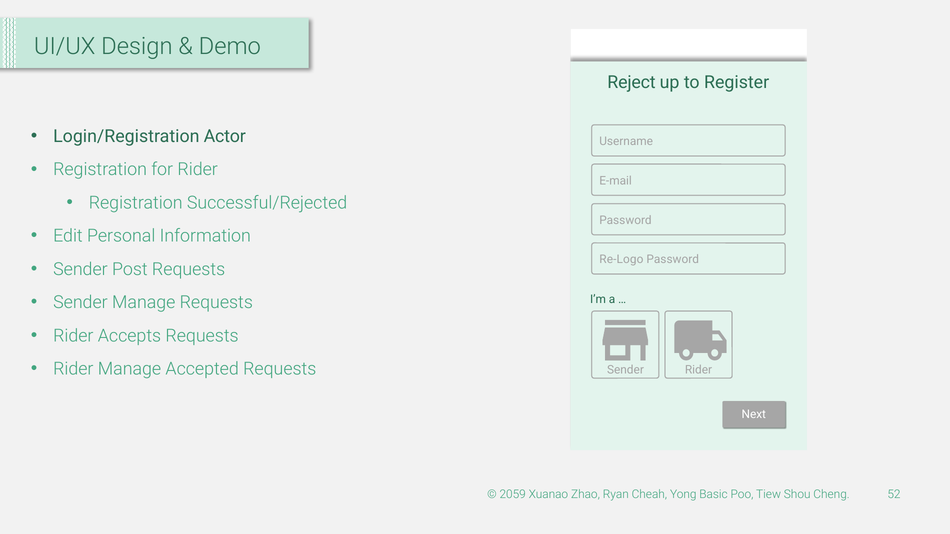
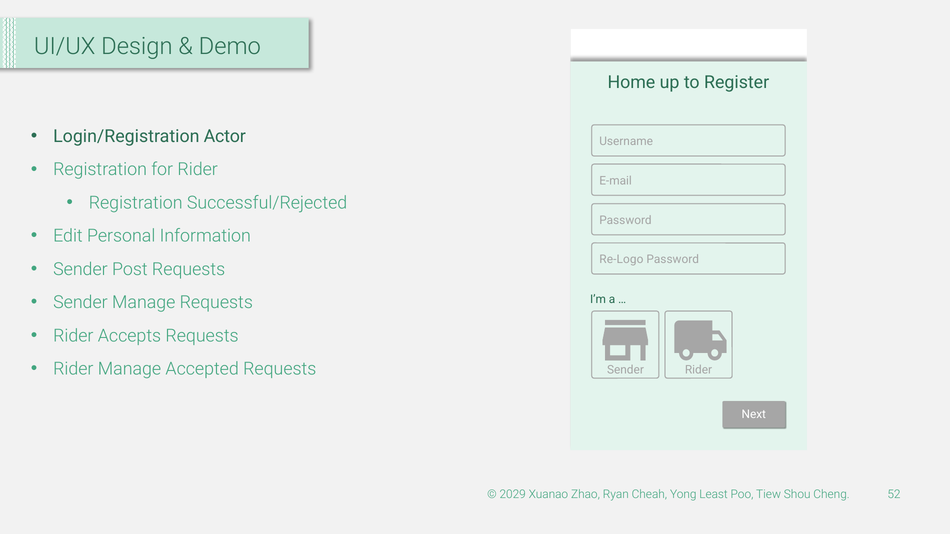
Reject: Reject -> Home (631, 83)
2059: 2059 -> 2029 (513, 495)
Basic: Basic -> Least (714, 495)
